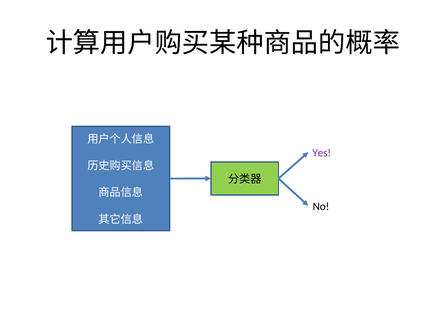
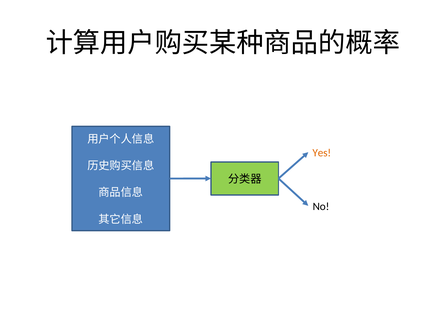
Yes colour: purple -> orange (322, 153)
